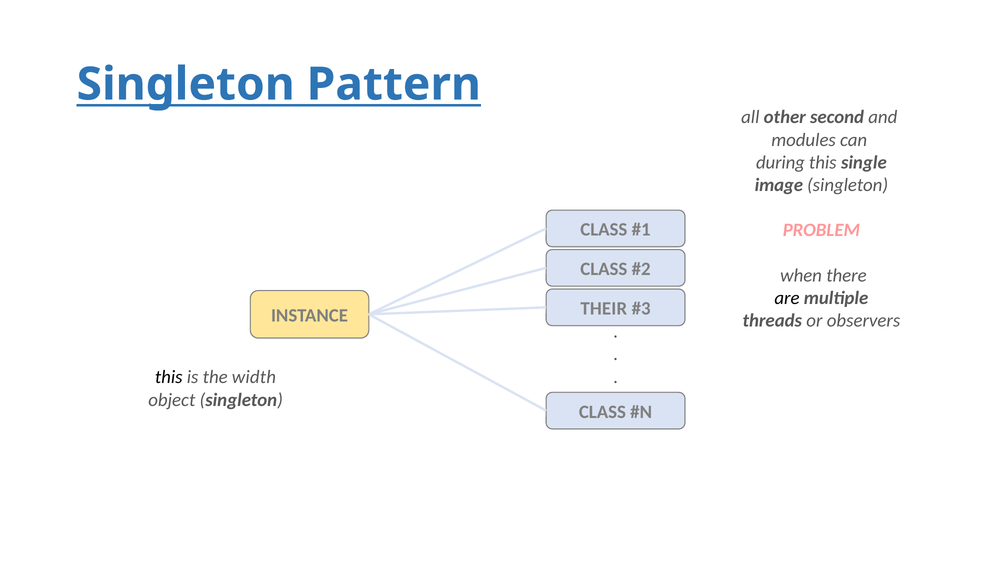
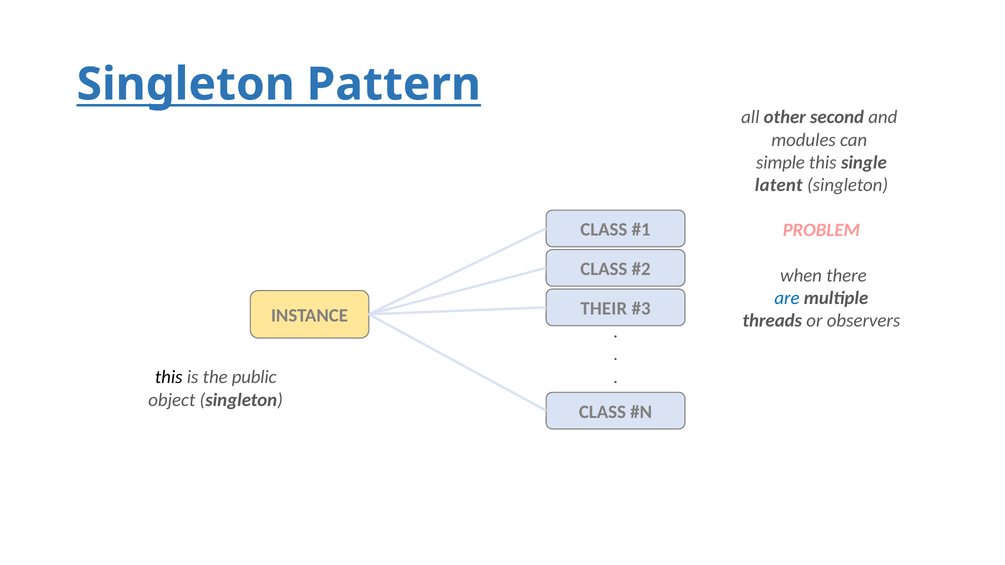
during: during -> simple (780, 163)
image: image -> latent (779, 185)
are colour: black -> blue (787, 298)
width: width -> public (254, 377)
